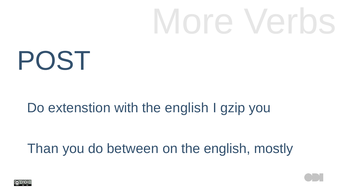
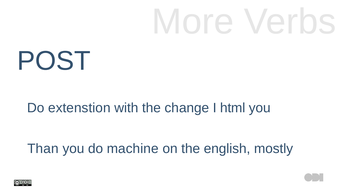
with the english: english -> change (187, 108)
gzip: gzip -> html (233, 108)
between: between -> machine (133, 149)
